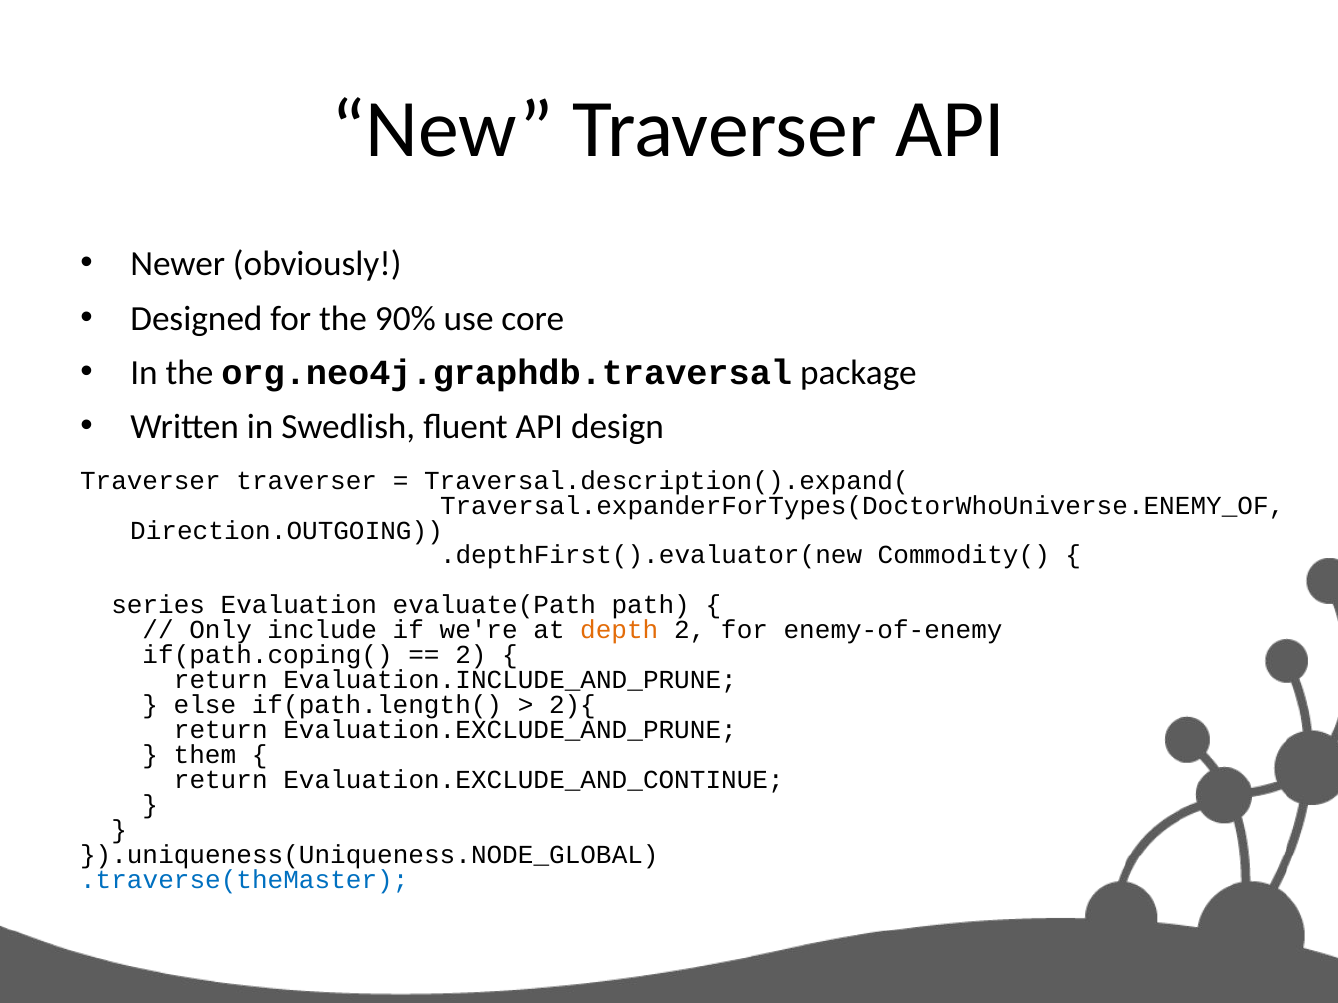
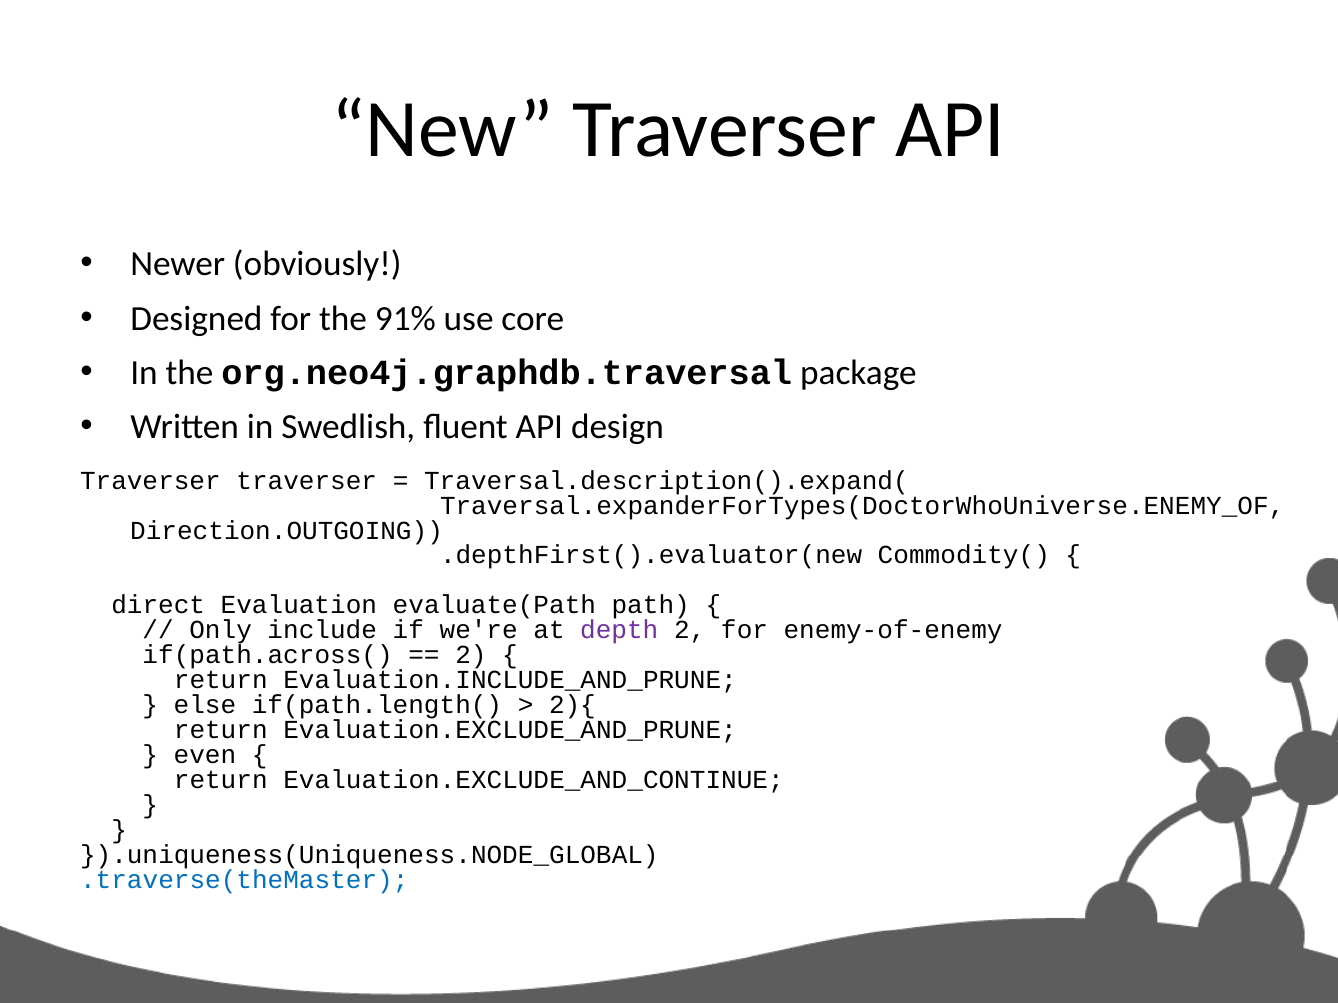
90%: 90% -> 91% (405, 319)
series: series -> direct (158, 606)
depth colour: orange -> purple (619, 631)
if(path.coping(: if(path.coping( -> if(path.across( (268, 656)
them: them -> even (205, 755)
